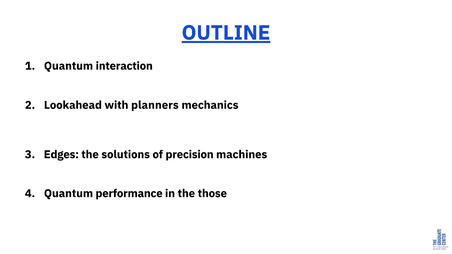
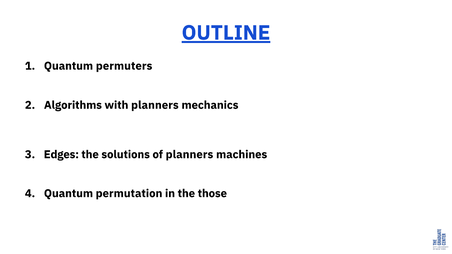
interaction: interaction -> permuters (124, 66)
Lookahead: Lookahead -> Algorithms (73, 105)
of precision: precision -> planners (189, 155)
performance: performance -> permutation (129, 194)
